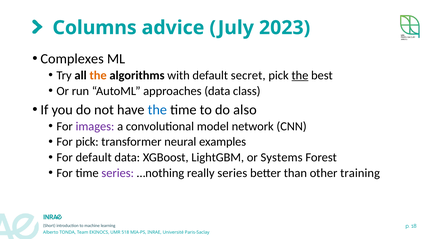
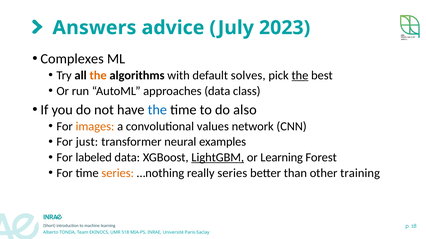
Columns: Columns -> Answers (94, 28)
secret: secret -> solves (248, 76)
images colour: purple -> orange (95, 127)
model: model -> values (213, 127)
For pick: pick -> just (87, 142)
For default: default -> labeled (94, 158)
LightGBM underline: none -> present (218, 158)
or Systems: Systems -> Learning (282, 158)
series colour: purple -> orange (118, 173)
